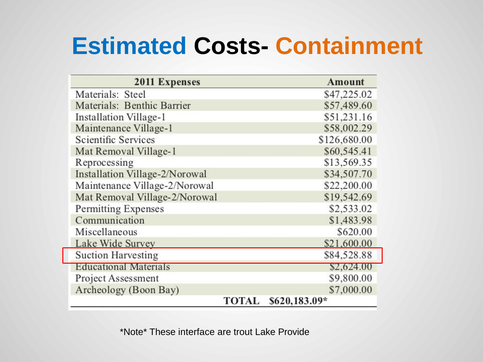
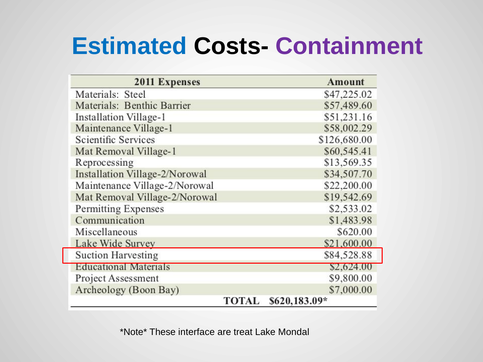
Containment colour: orange -> purple (349, 46)
trout: trout -> treat (243, 332)
Provide: Provide -> Mondal (294, 332)
